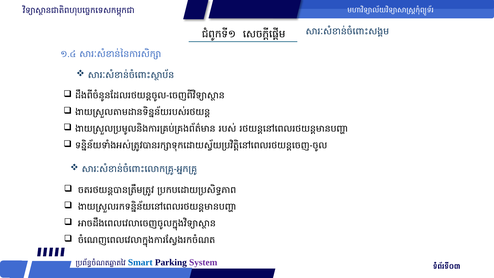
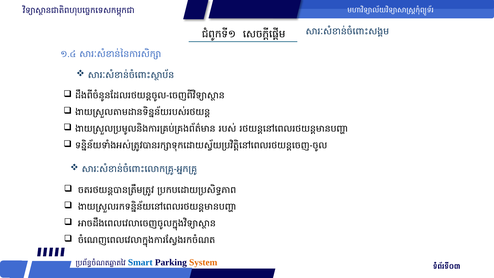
System colour: purple -> orange (203, 262)
